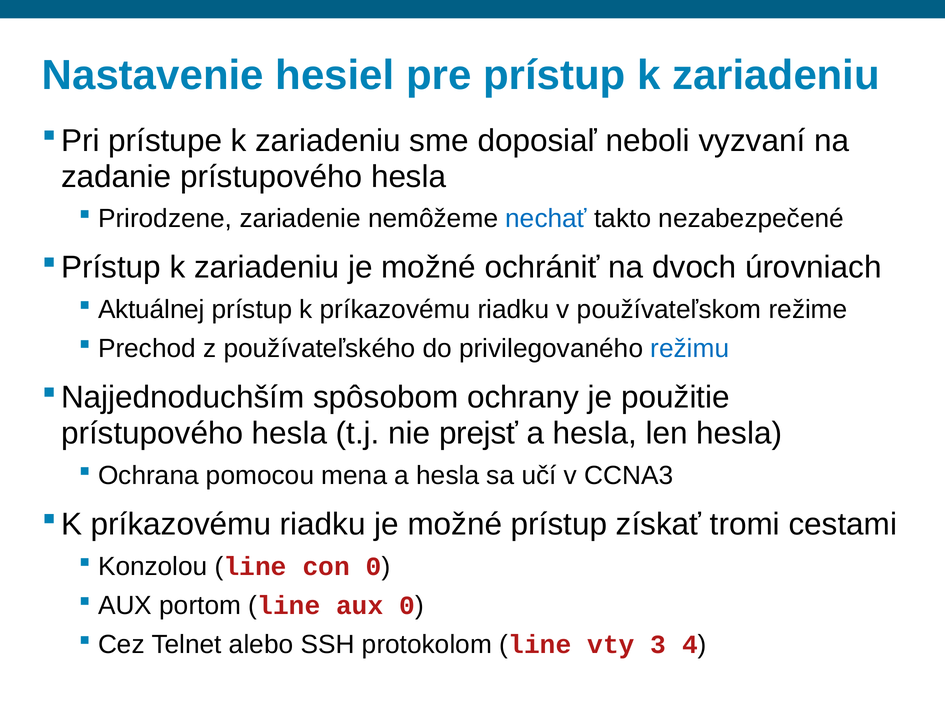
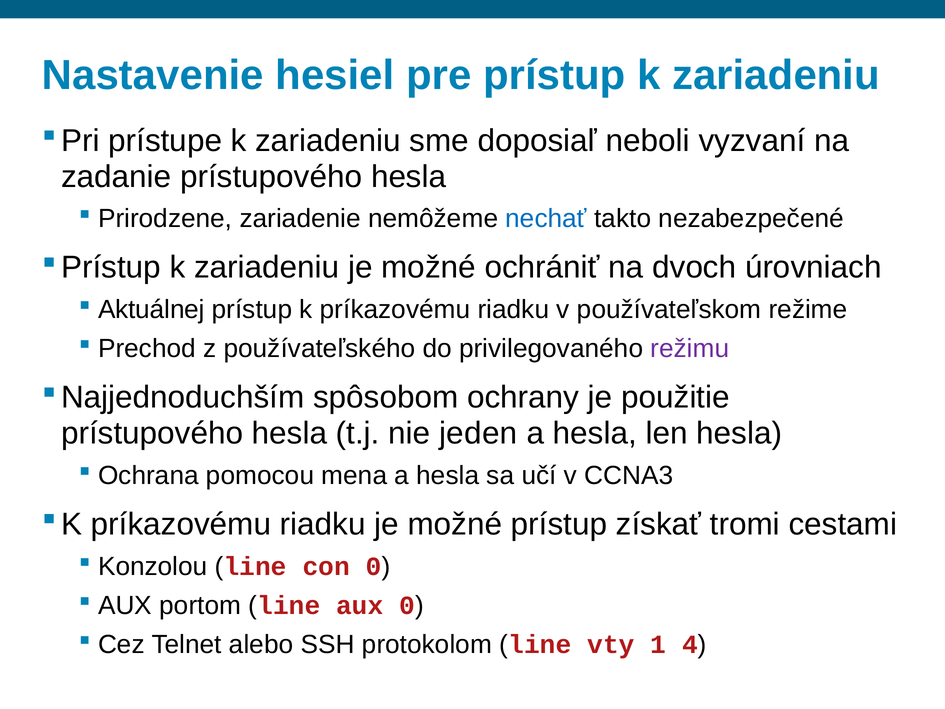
režimu colour: blue -> purple (690, 349)
prejsť: prejsť -> jeden (478, 433)
3: 3 -> 1 (658, 645)
